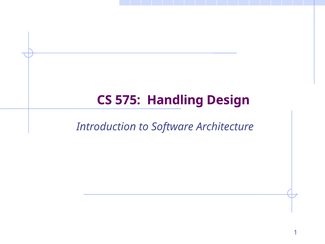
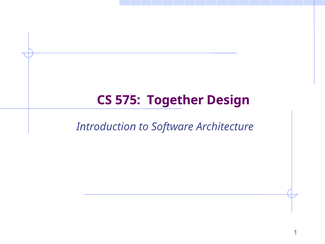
Handling: Handling -> Together (175, 100)
